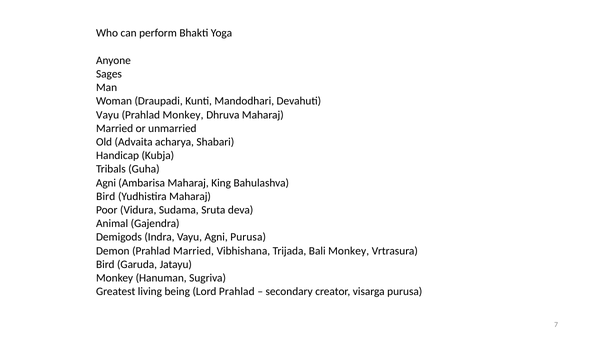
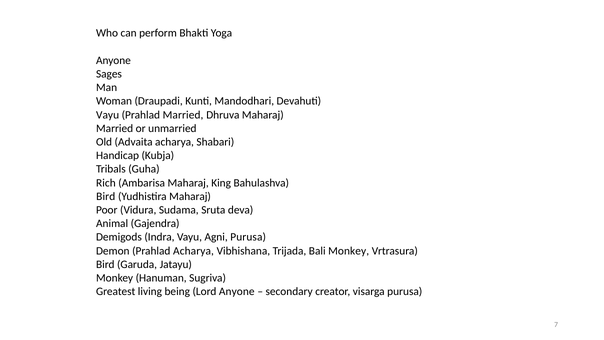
Prahlad Monkey: Monkey -> Married (183, 115)
Agni: Agni -> Rich (106, 183)
Prahlad Married: Married -> Acharya (194, 251)
Lord Prahlad: Prahlad -> Anyone (237, 291)
